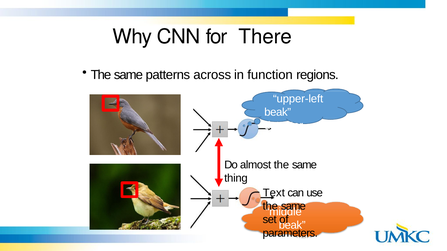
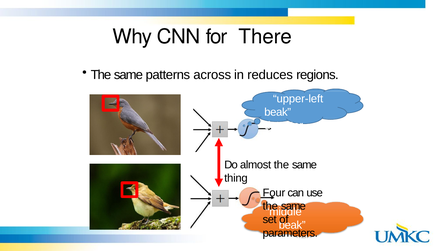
function: function -> reduces (270, 75)
Text: Text -> Four (274, 193)
